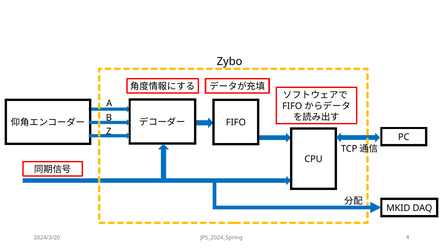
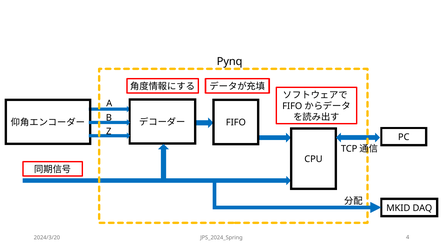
Zybo: Zybo -> Pynq (230, 61)
